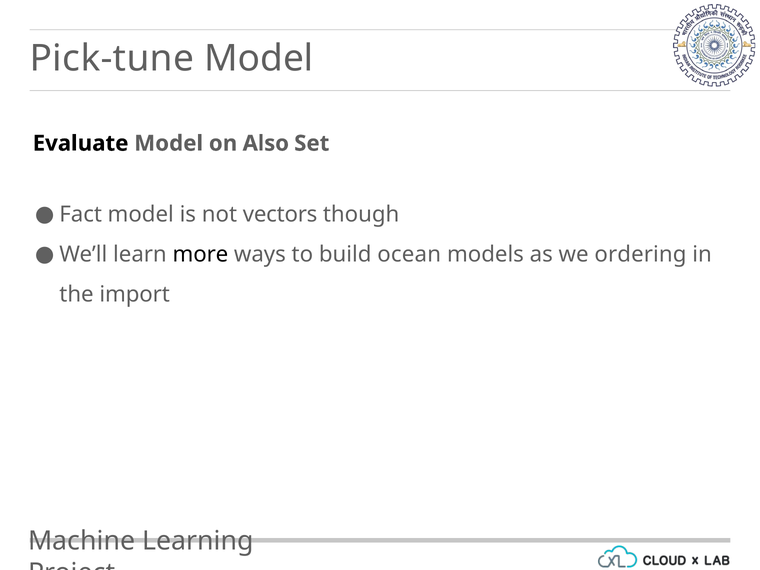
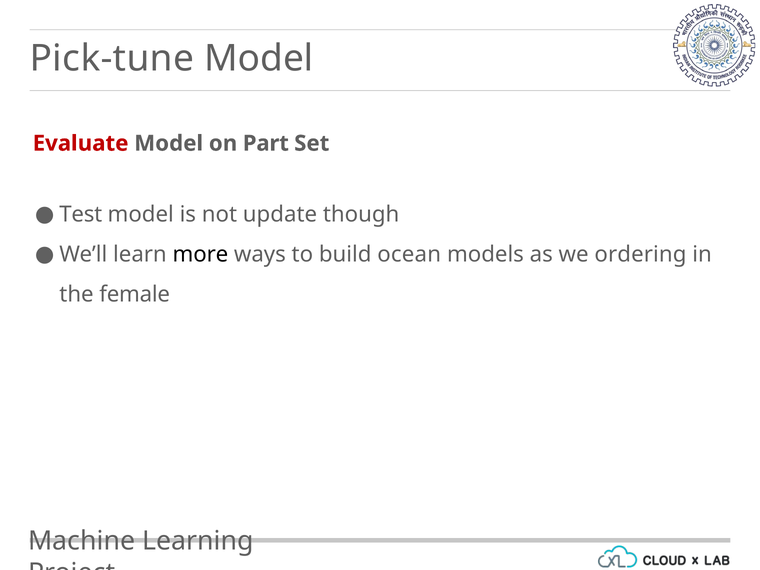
Evaluate colour: black -> red (81, 143)
Also: Also -> Part (266, 143)
Fact: Fact -> Test (81, 214)
vectors: vectors -> update (280, 214)
import: import -> female (135, 294)
